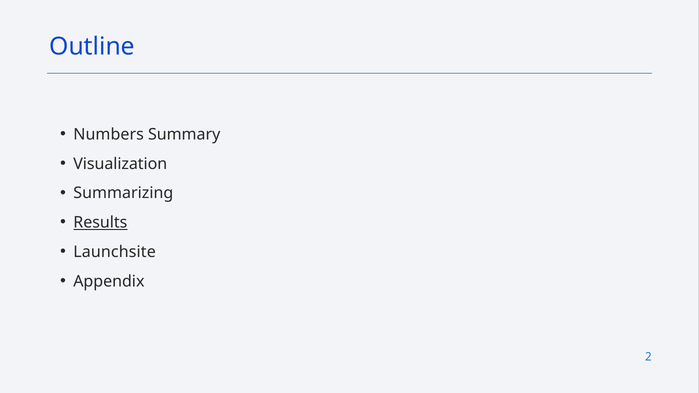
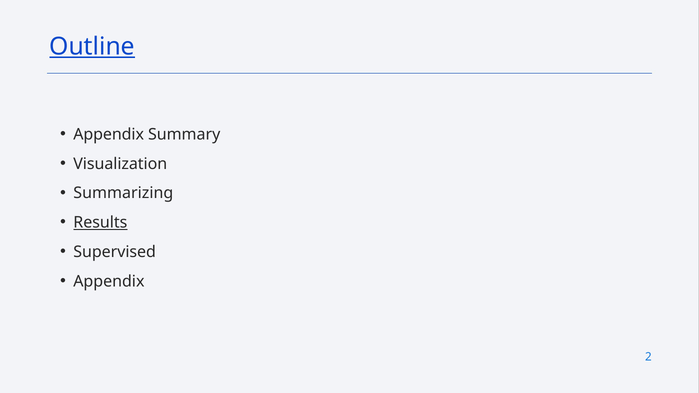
Outline underline: none -> present (92, 47)
Numbers: Numbers -> Appendix (109, 134)
Launchsite: Launchsite -> Supervised (115, 252)
